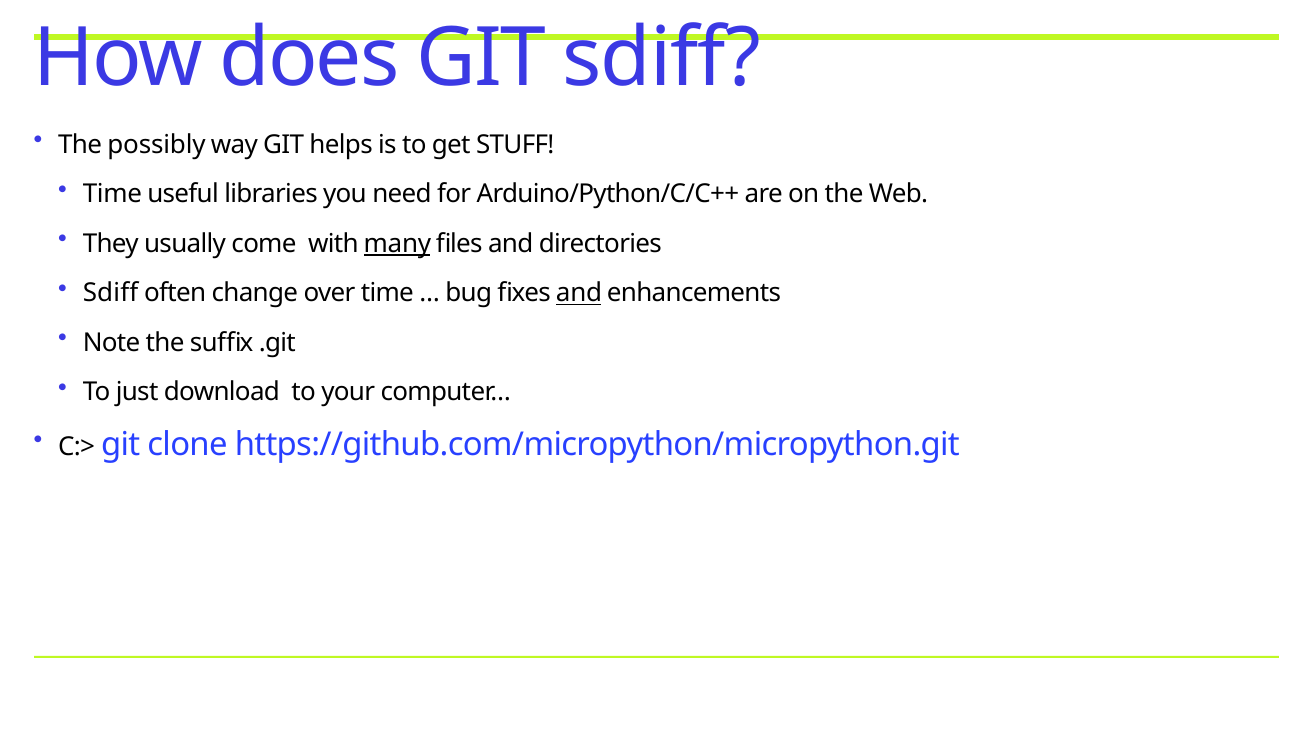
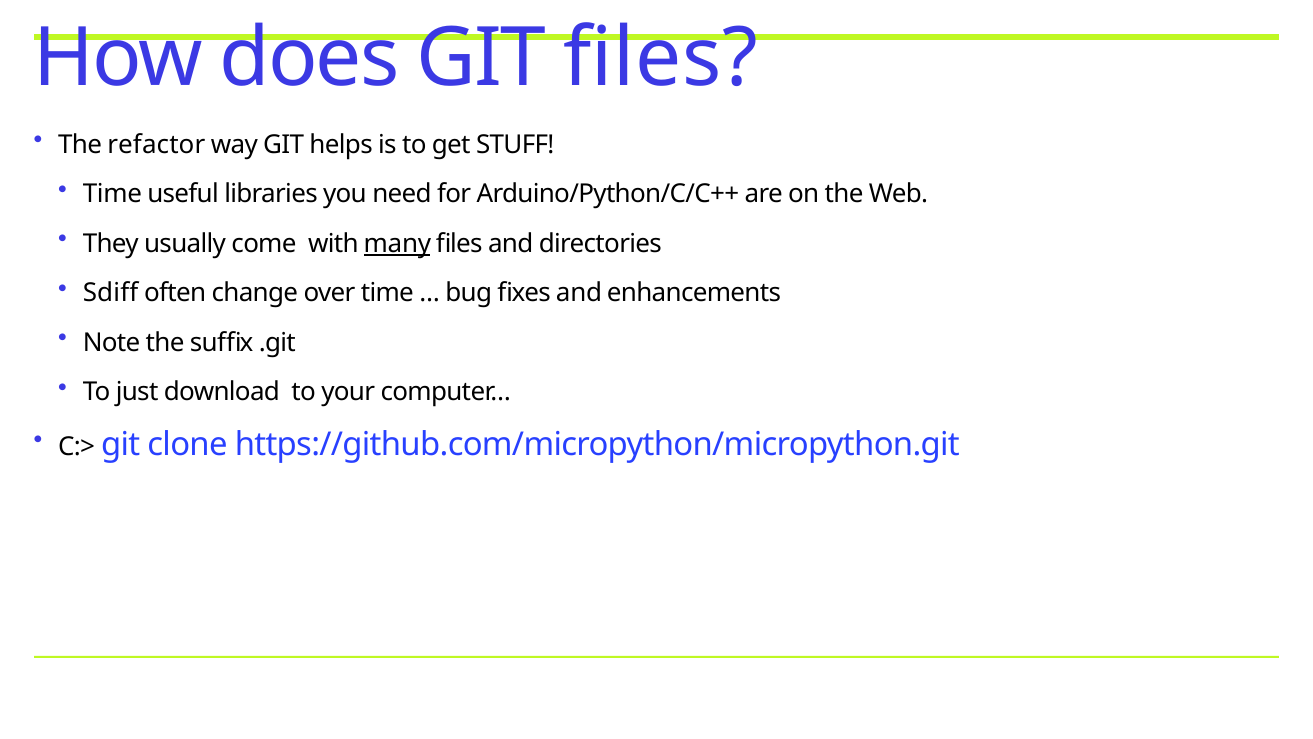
GIT sdiff: sdiff -> files (661, 58)
possibly: possibly -> refactor (156, 144)
and underline: present -> none (579, 293)
